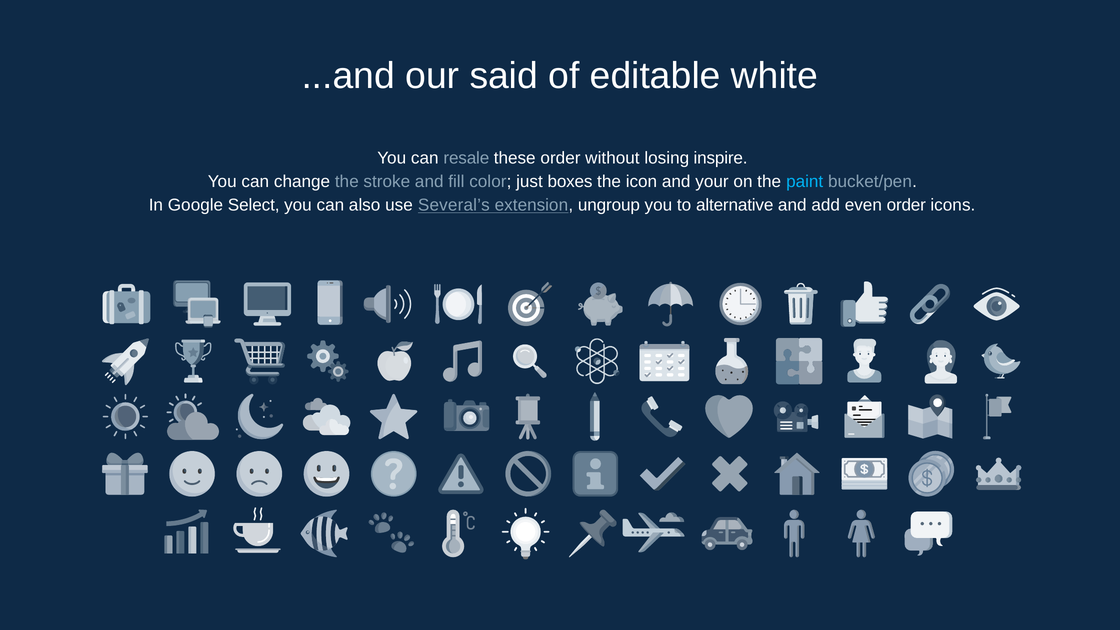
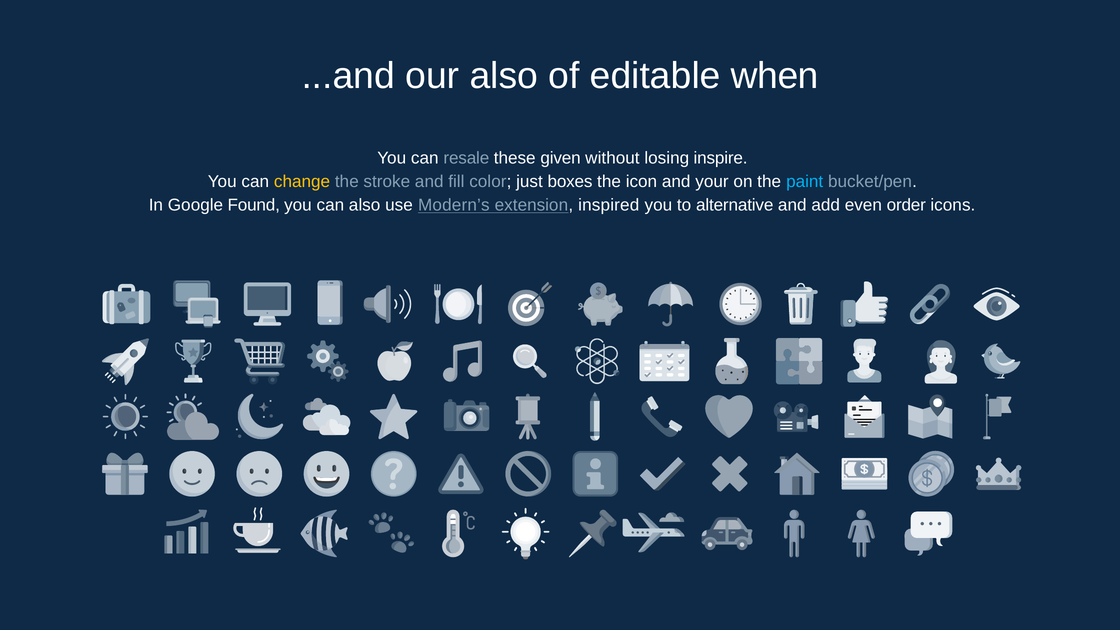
our said: said -> also (504, 76)
white: white -> when (775, 76)
these order: order -> given (561, 158)
change colour: white -> yellow (302, 182)
Select: Select -> Found (254, 205)
Several’s: Several’s -> Modern’s (454, 205)
ungroup: ungroup -> inspired (609, 205)
